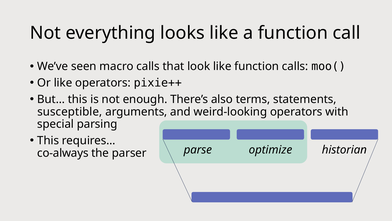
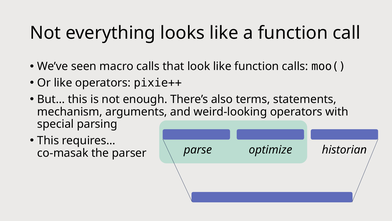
susceptible: susceptible -> mechanism (70, 111)
co-always: co-always -> co-masak (63, 153)
